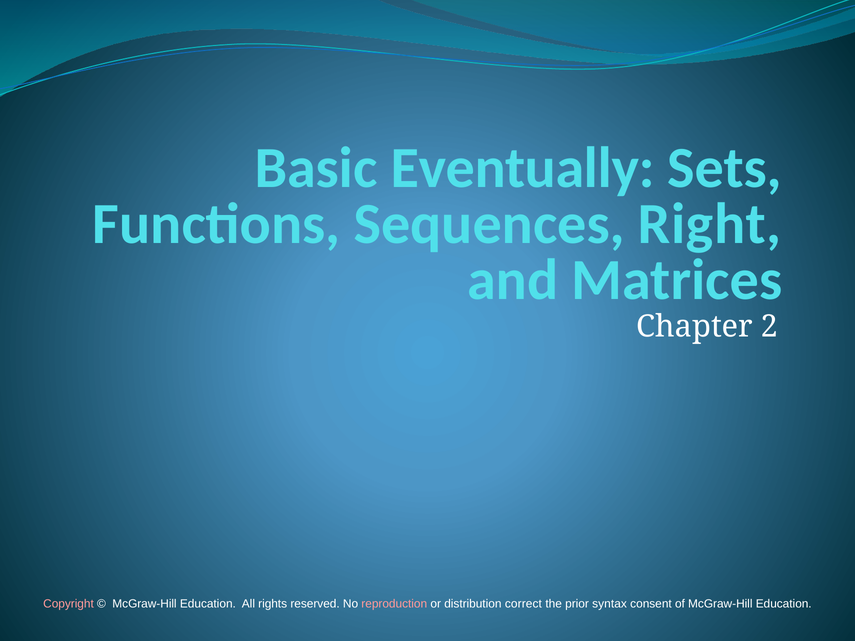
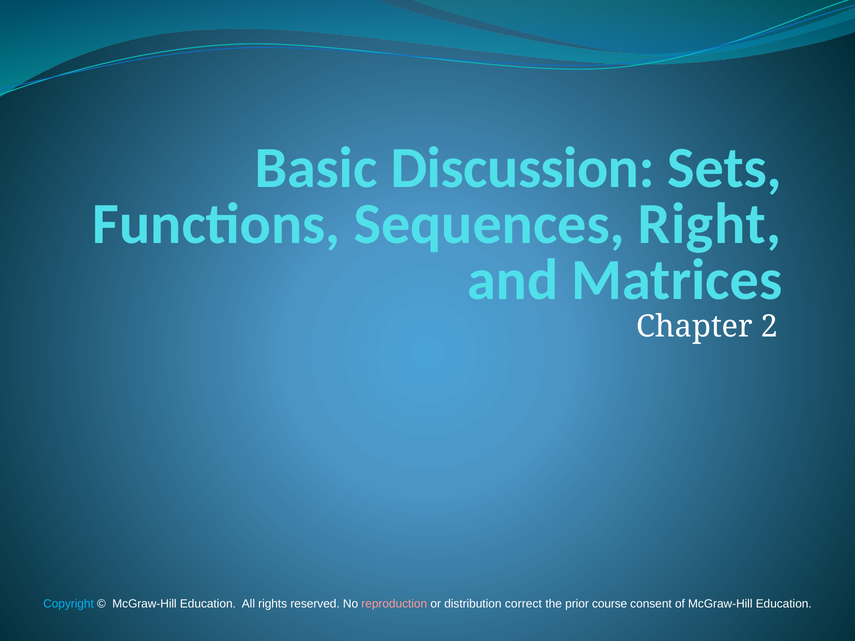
Eventually: Eventually -> Discussion (523, 168)
Copyright colour: pink -> light blue (69, 604)
syntax: syntax -> course (610, 604)
